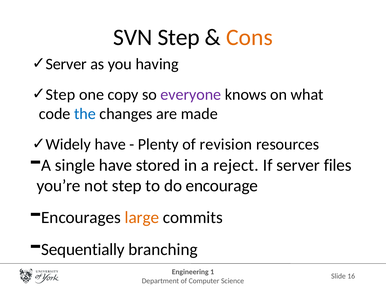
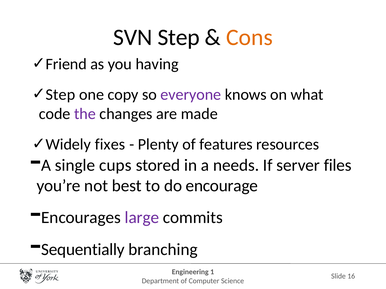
Server: Server -> Friend (66, 64)
the colour: blue -> purple (85, 114)
Widely have: have -> fixes (110, 145)
revision: revision -> features (226, 145)
single have: have -> cups (115, 165)
reject: reject -> needs (236, 165)
not step: step -> best (127, 186)
large colour: orange -> purple (142, 218)
